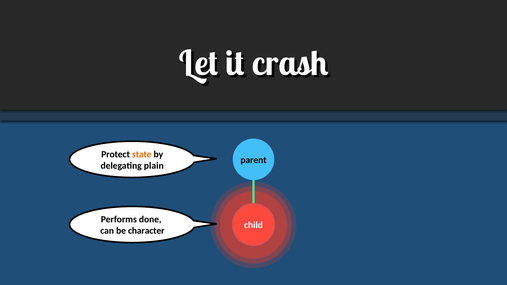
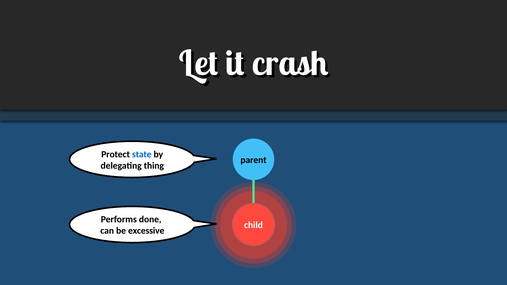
state colour: orange -> blue (142, 154)
plain: plain -> thing (154, 166)
character: character -> excessive (146, 231)
